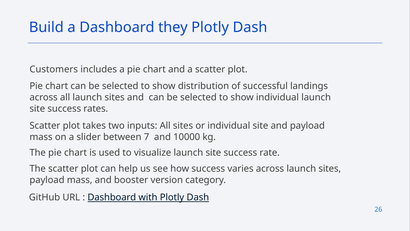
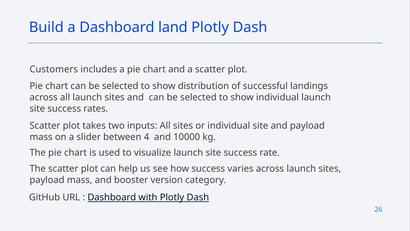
they: they -> land (173, 27)
7: 7 -> 4 (147, 137)
